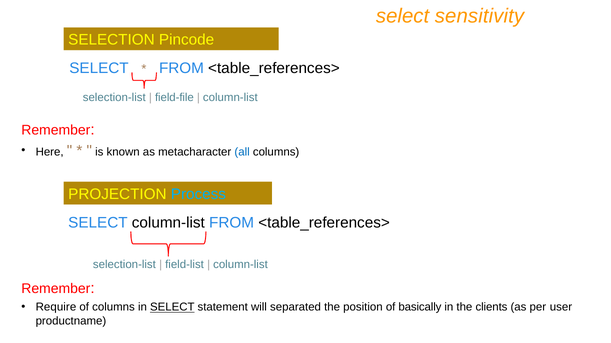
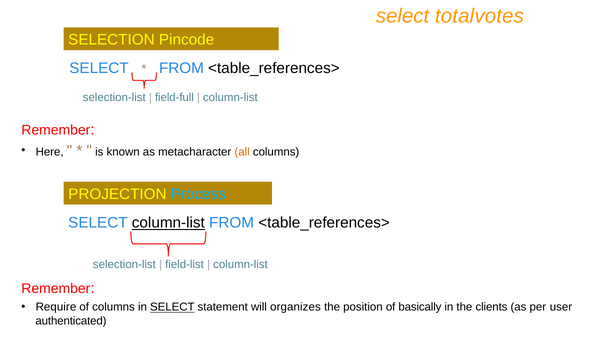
sensitivity: sensitivity -> totalvotes (479, 16)
field-file: field-file -> field-full (174, 98)
all colour: blue -> orange (242, 152)
column-list underline: none -> present (168, 223)
separated: separated -> organizes (295, 308)
productname: productname -> authenticated (71, 322)
